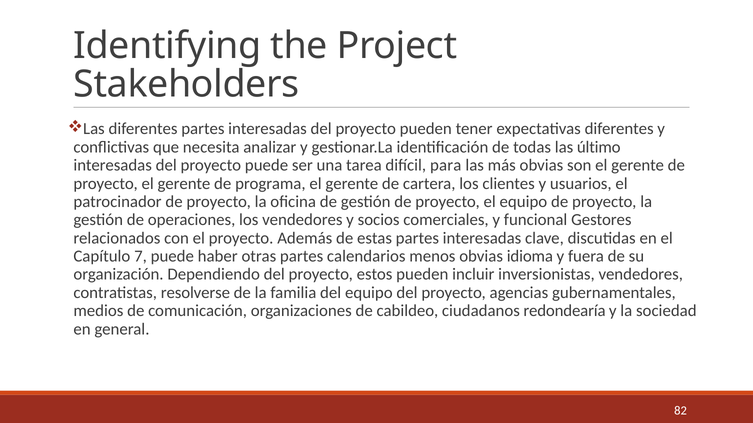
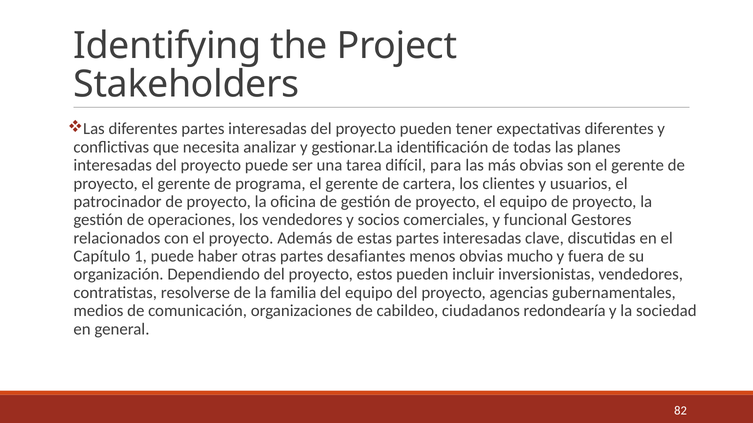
último: último -> planes (599, 147)
7: 7 -> 1 (140, 257)
calendarios: calendarios -> desafiantes (366, 257)
idioma: idioma -> mucho (530, 257)
